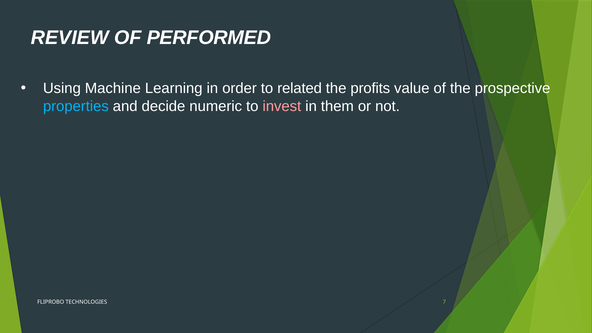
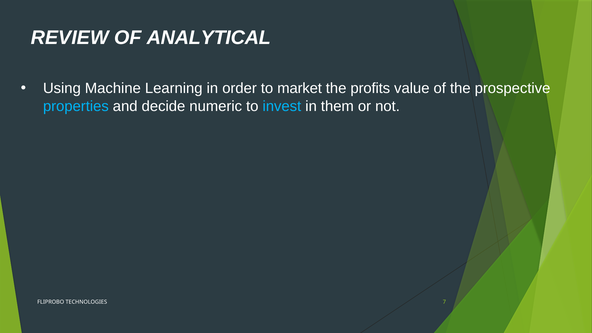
PERFORMED: PERFORMED -> ANALYTICAL (209, 38)
related: related -> market (300, 88)
invest colour: pink -> light blue (282, 106)
